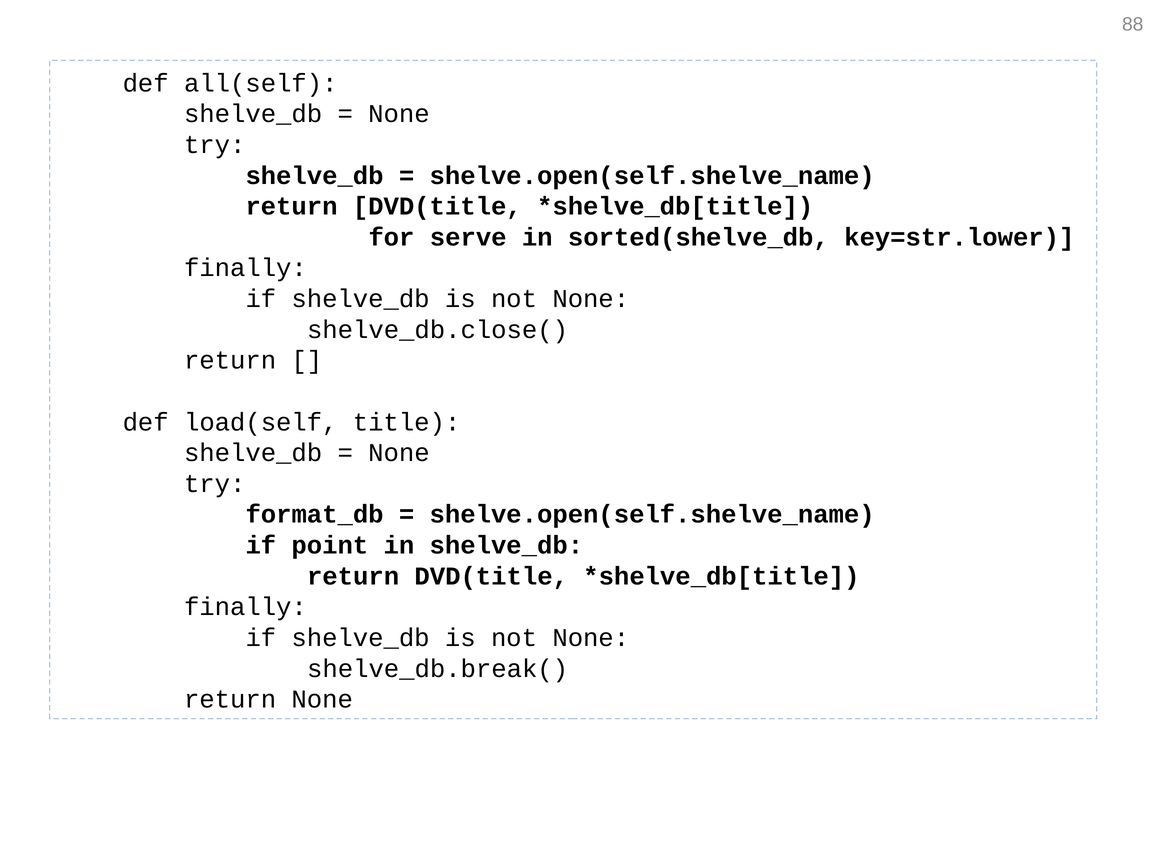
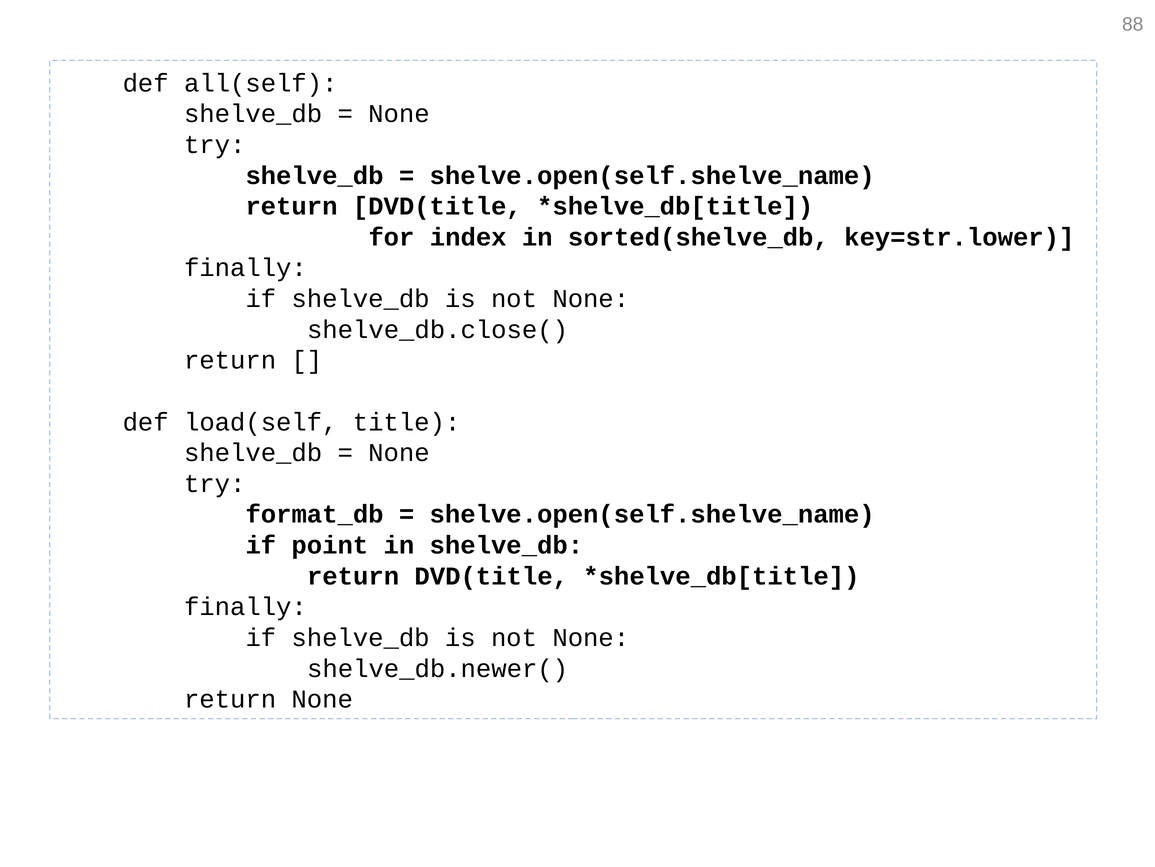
serve: serve -> index (468, 237)
shelve_db.break(: shelve_db.break( -> shelve_db.newer( (438, 668)
